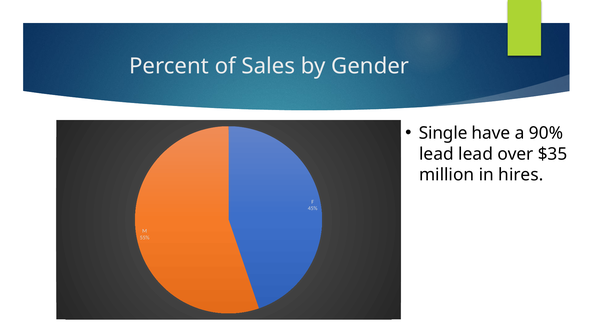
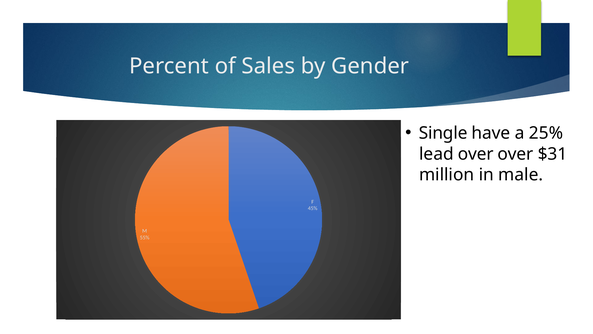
90%: 90% -> 25% (546, 133)
lead lead: lead -> over (476, 154)
$35: $35 -> $31 (553, 154)
hires: hires -> male (521, 175)
